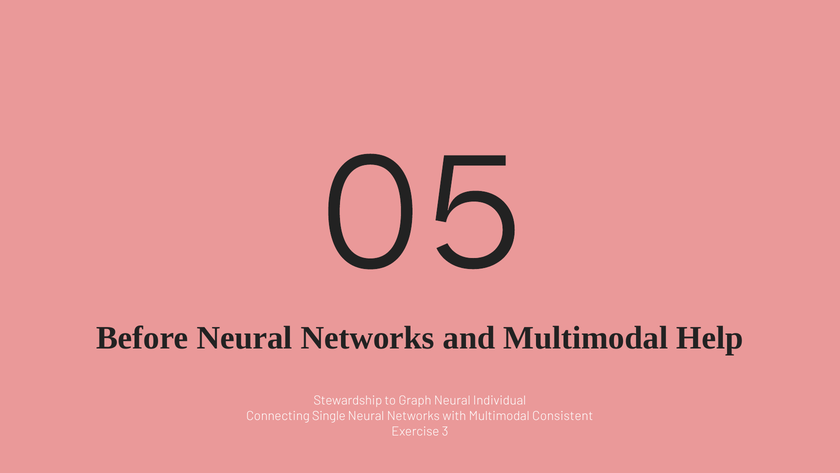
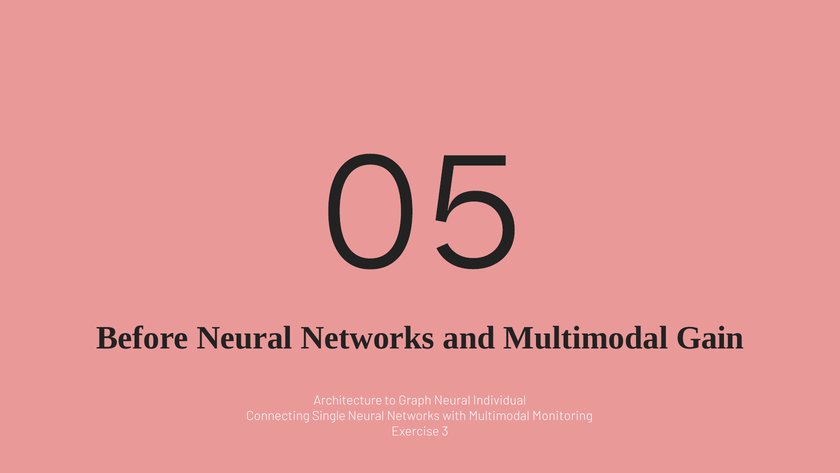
Help: Help -> Gain (710, 337)
Stewardship: Stewardship -> Architecture (348, 400)
Consistent: Consistent -> Monitoring (563, 416)
